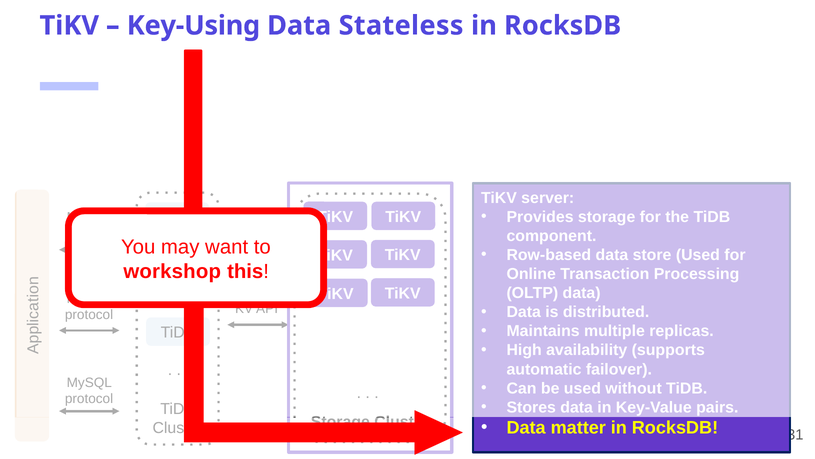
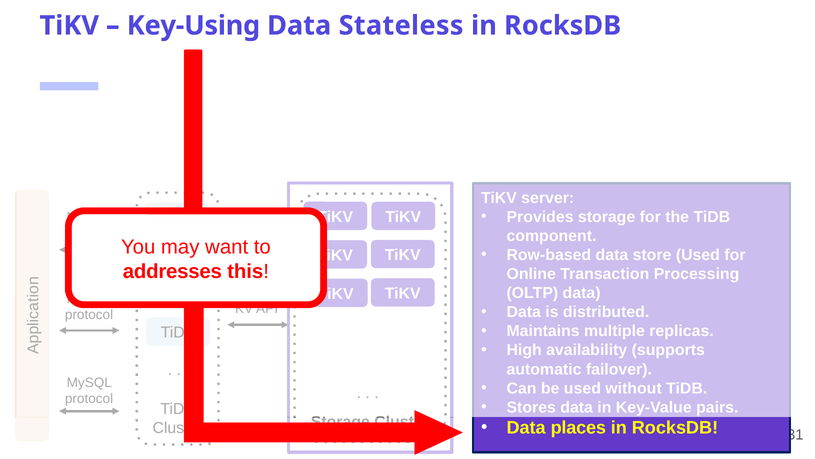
workshop: workshop -> addresses (172, 271)
matter: matter -> places (578, 427)
